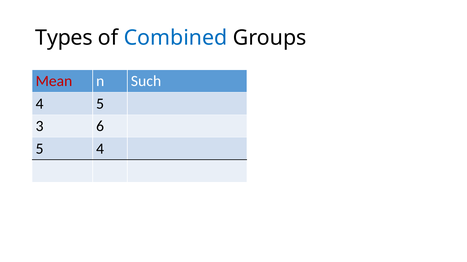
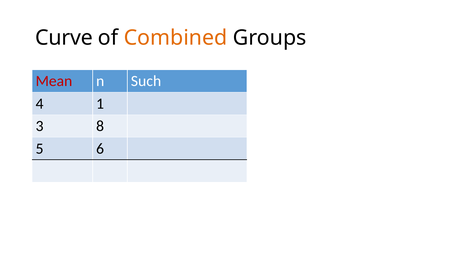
Types: Types -> Curve (64, 38)
Combined colour: blue -> orange (176, 38)
4 5: 5 -> 1 (100, 104)
6: 6 -> 8 (100, 126)
5 4: 4 -> 6 (100, 149)
